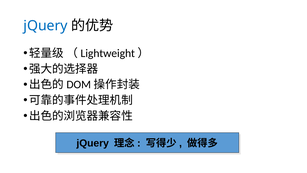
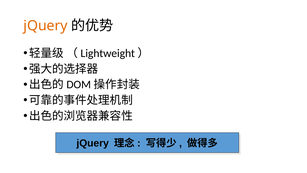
jQuery colour: blue -> orange (46, 26)
